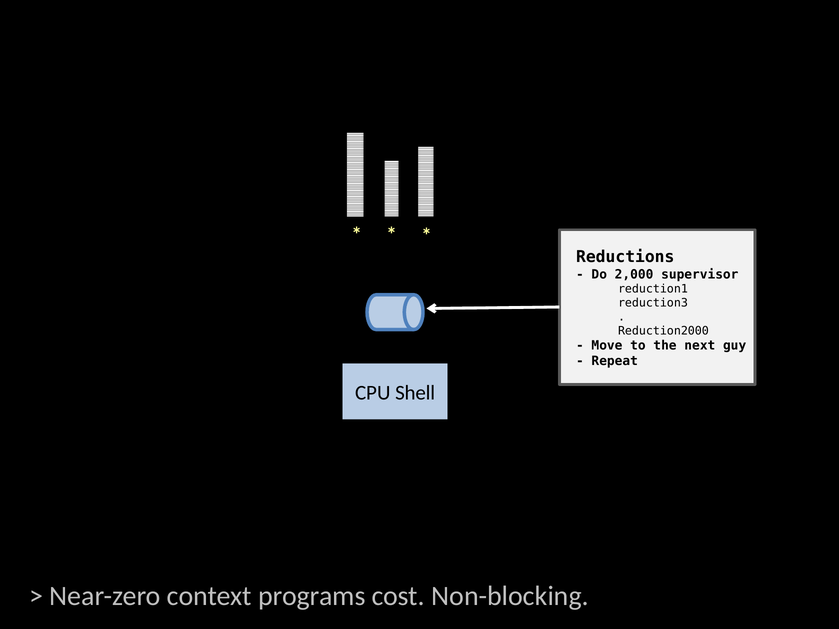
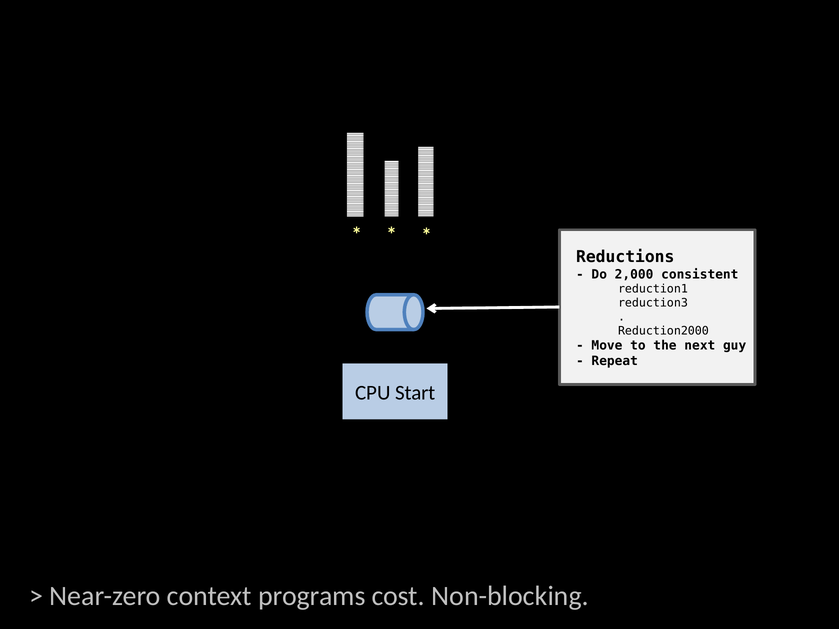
supervisor: supervisor -> consistent (700, 274)
Shell: Shell -> Start (415, 393)
